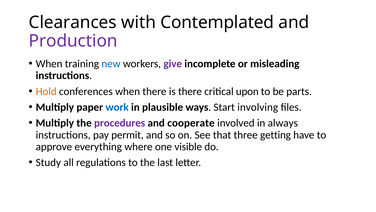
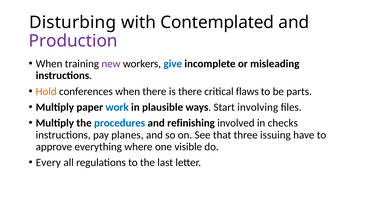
Clearances: Clearances -> Disturbing (73, 22)
new colour: blue -> purple (111, 64)
give colour: purple -> blue (173, 64)
upon: upon -> flaws (247, 91)
procedures colour: purple -> blue (120, 123)
cooperate: cooperate -> refinishing (191, 123)
always: always -> checks (283, 123)
permit: permit -> planes (127, 135)
getting: getting -> issuing (275, 135)
Study: Study -> Every (48, 162)
